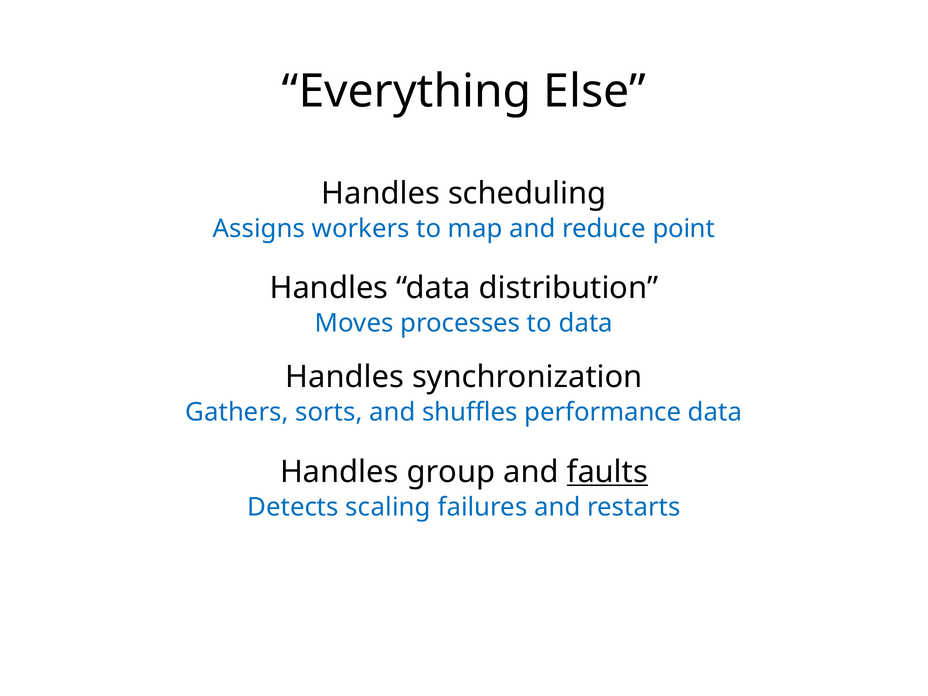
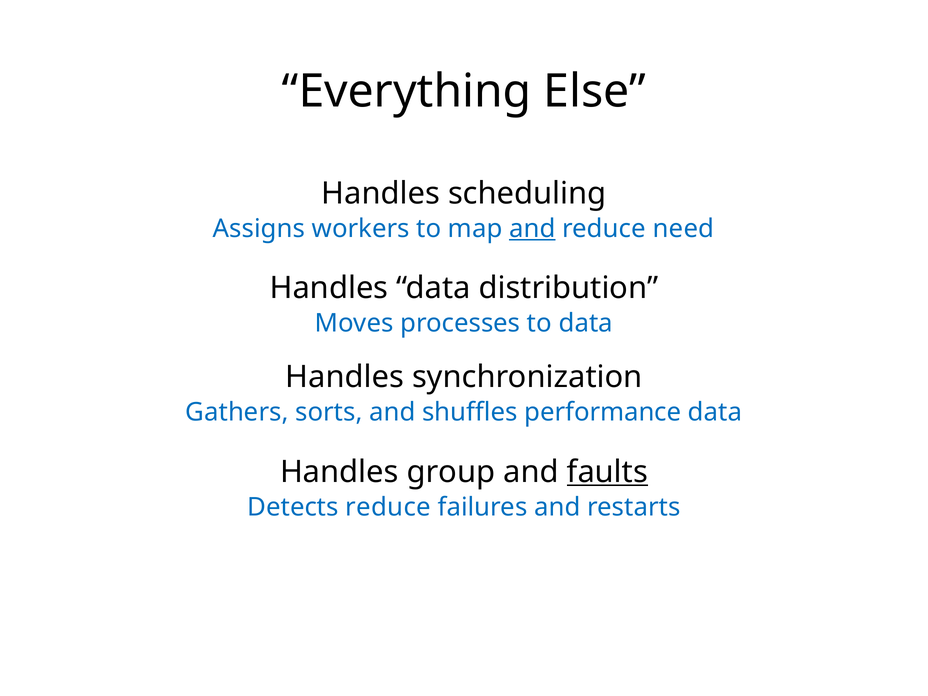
and underline: none -> present (532, 229)
point: point -> need (684, 229)
Detects scaling: scaling -> reduce (388, 507)
